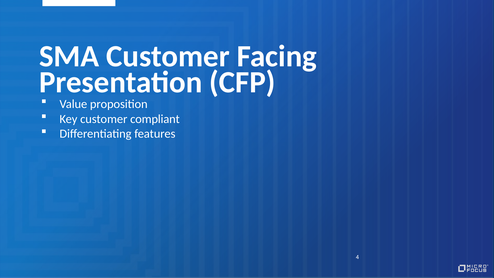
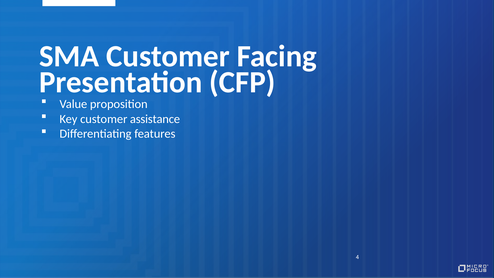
compliant: compliant -> assistance (155, 119)
